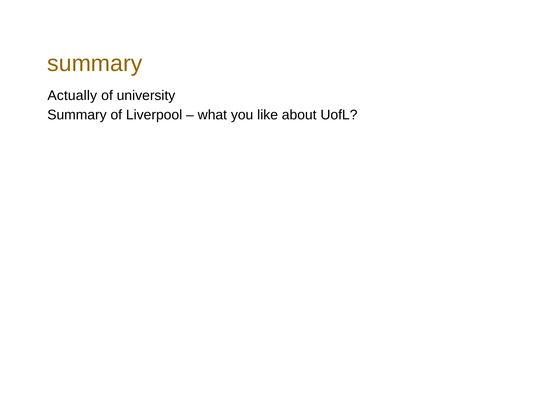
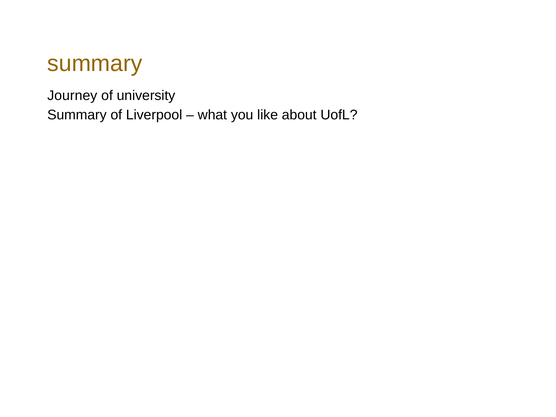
Actually: Actually -> Journey (72, 95)
